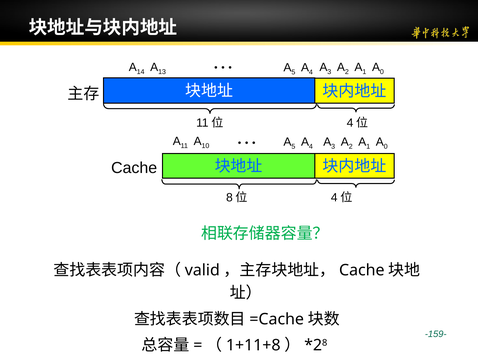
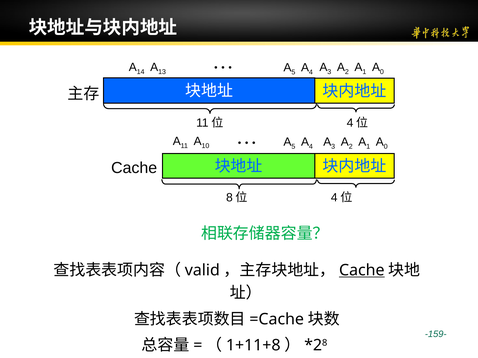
Cache underline: none -> present (362, 271)
